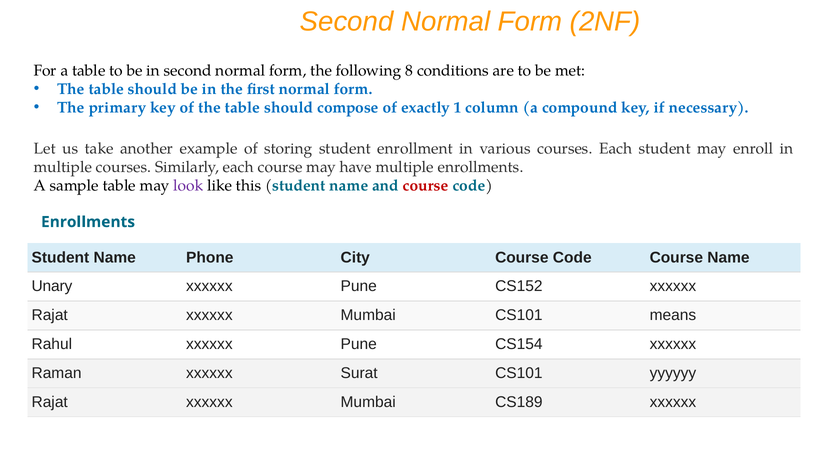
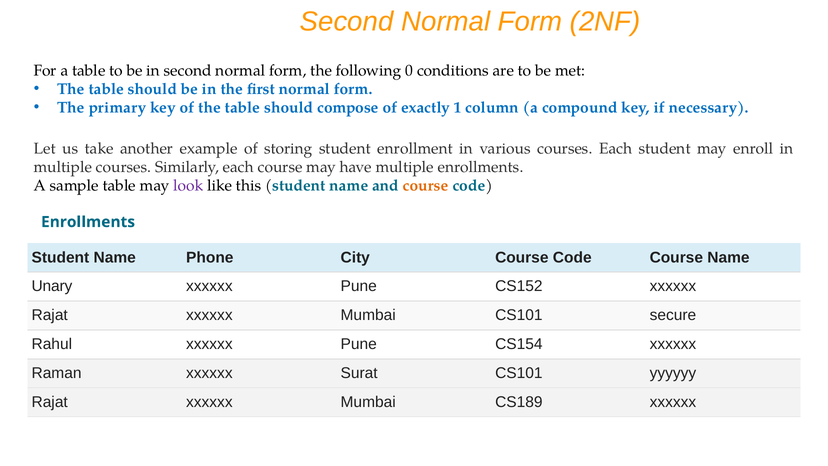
8: 8 -> 0 (409, 70)
course colour: red -> orange (426, 186)
means: means -> secure (673, 315)
